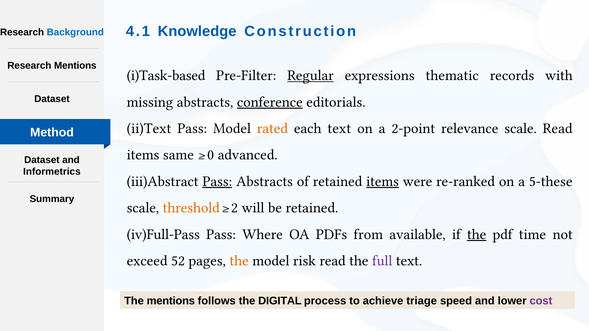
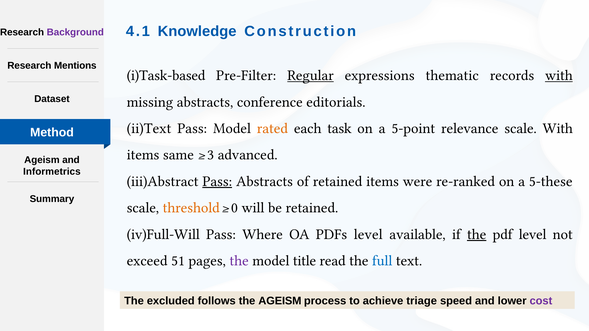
Background colour: blue -> purple (75, 32)
with underline: none -> present (559, 75)
conference underline: present -> none (270, 102)
each text: text -> task (339, 128)
2‑point: 2‑point -> 5‑point (413, 128)
scale Read: Read -> With (558, 128)
0: 0 -> 3 (211, 155)
Dataset: Dataset -> Ageism (42, 160)
items underline: present -> none (383, 181)
2: 2 -> 0 (235, 208)
iv)Full‑Pass: iv)Full‑Pass -> iv)Full‑Will (163, 234)
PDFs from: from -> level (368, 234)
pdf time: time -> level (533, 234)
52: 52 -> 51 (178, 261)
the colour: orange -> purple (239, 261)
risk: risk -> title (305, 261)
full colour: purple -> blue (382, 261)
The mentions: mentions -> excluded (171, 301)
the DIGITAL: DIGITAL -> AGEISM (280, 301)
